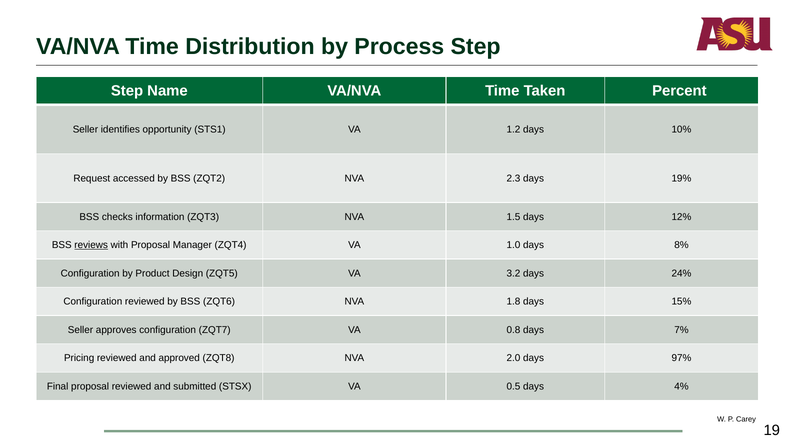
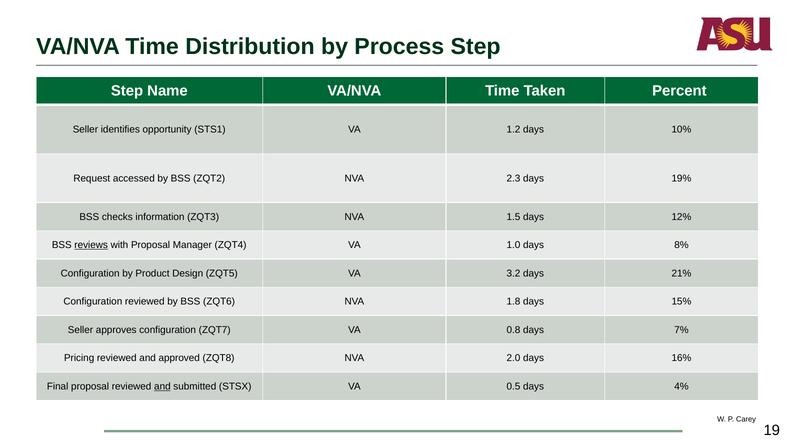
24%: 24% -> 21% (681, 273)
97%: 97% -> 16% (681, 358)
and underline: none -> present (162, 387)
